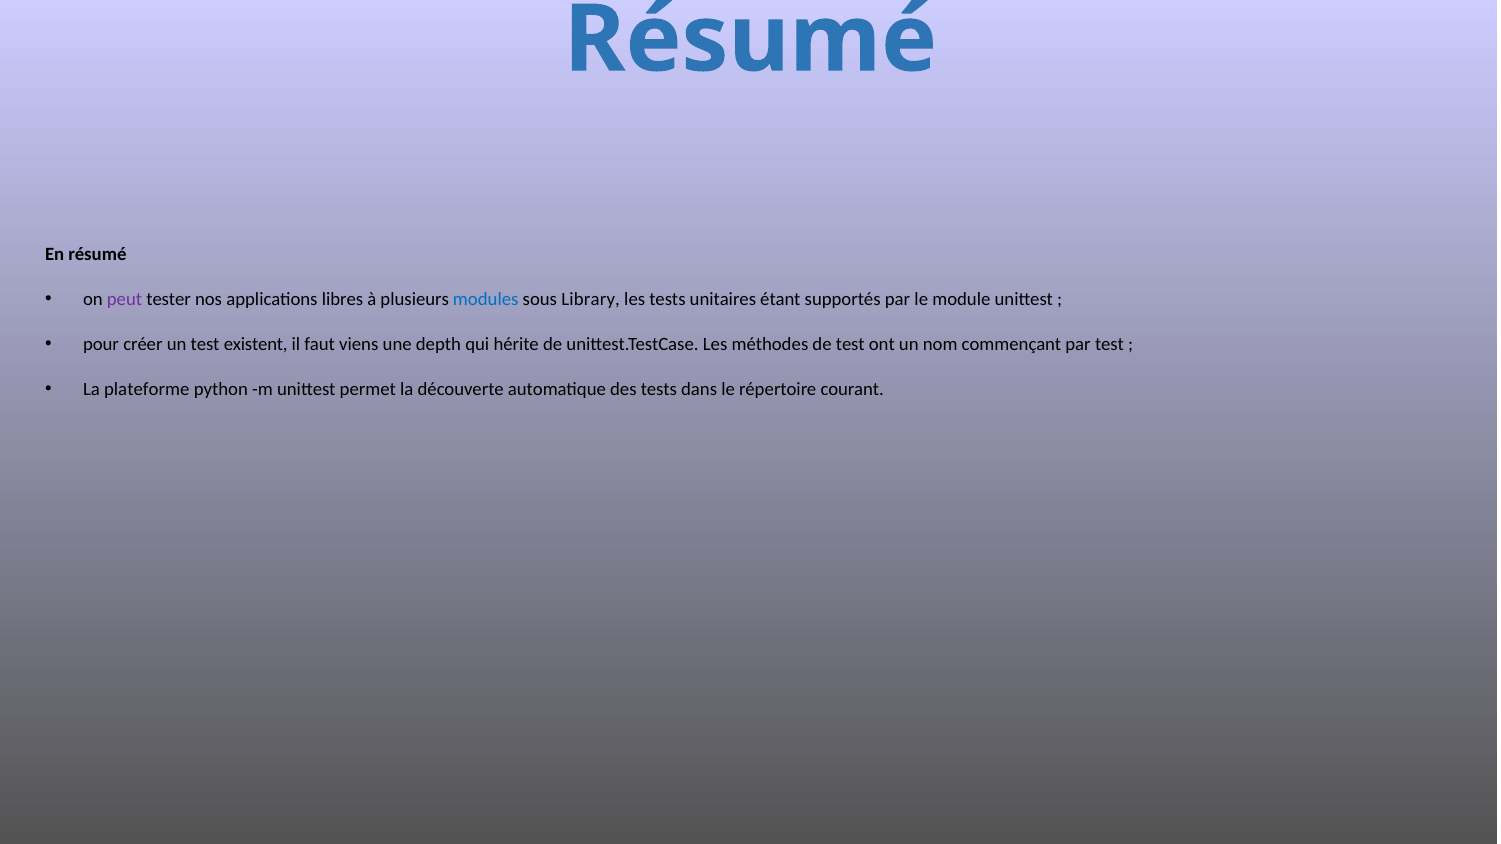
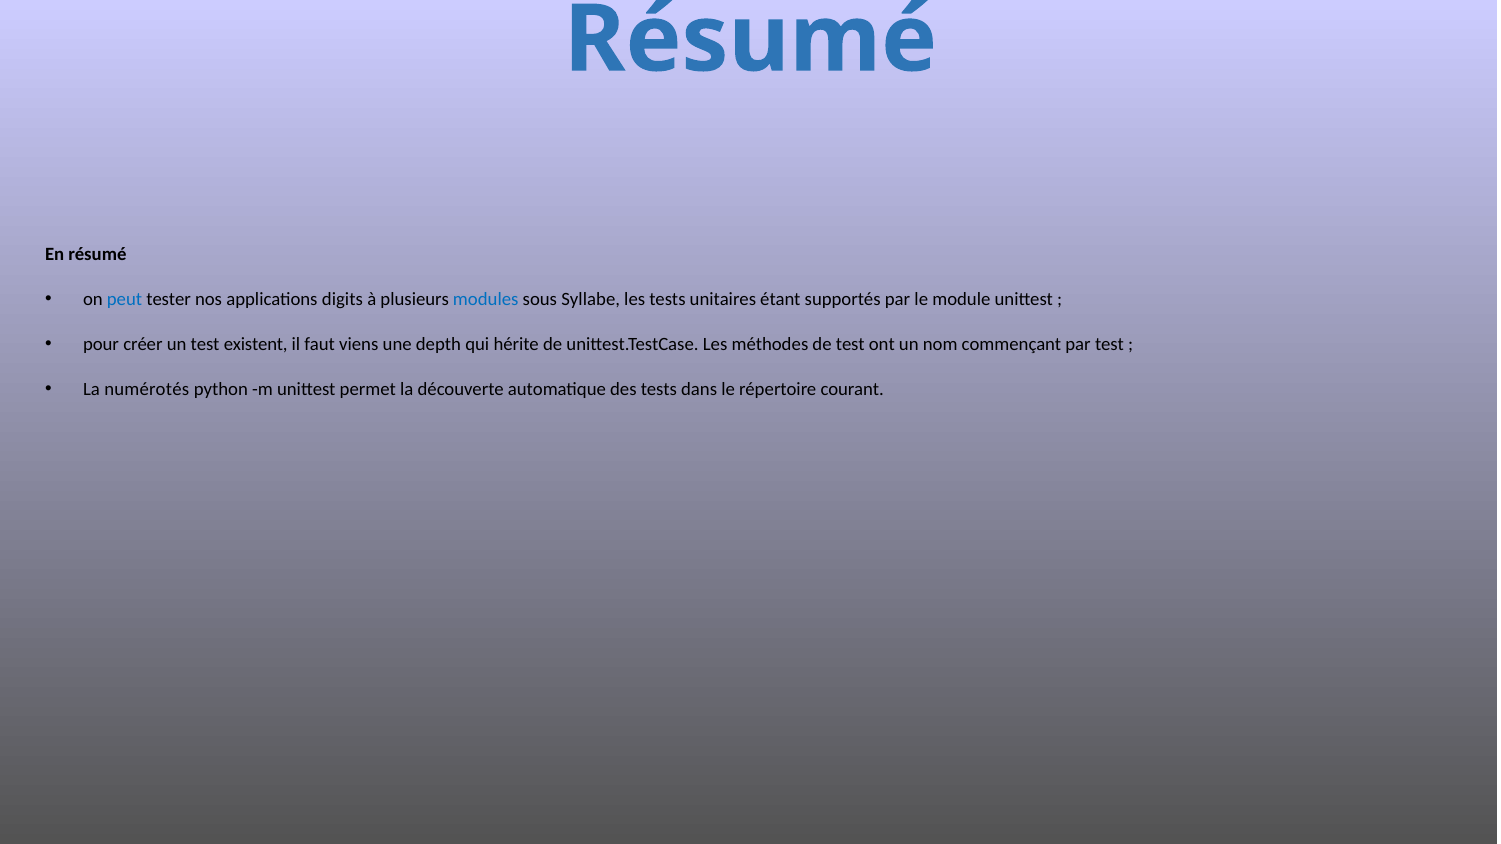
peut colour: purple -> blue (125, 299)
libres: libres -> digits (342, 299)
Library: Library -> Syllabe (591, 299)
plateforme: plateforme -> numérotés (147, 389)
